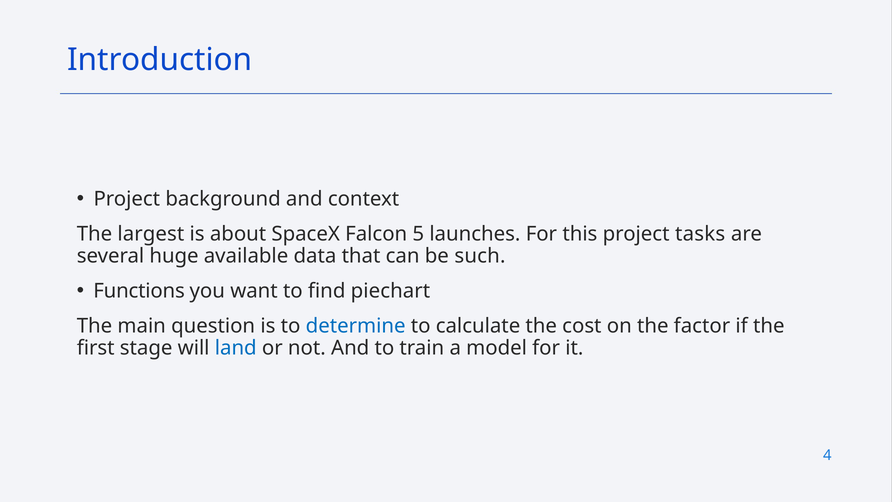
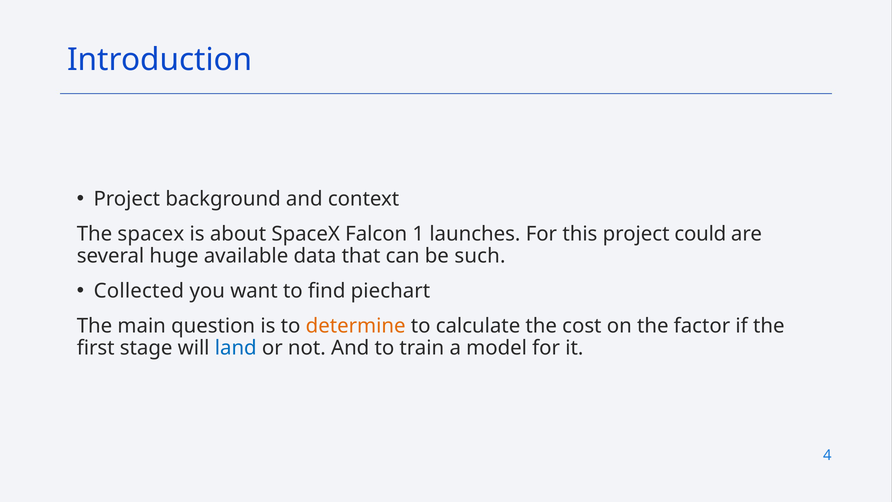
The largest: largest -> spacex (151, 234)
5: 5 -> 1 (418, 234)
tasks: tasks -> could (700, 234)
Functions: Functions -> Collected (139, 291)
determine colour: blue -> orange (356, 326)
